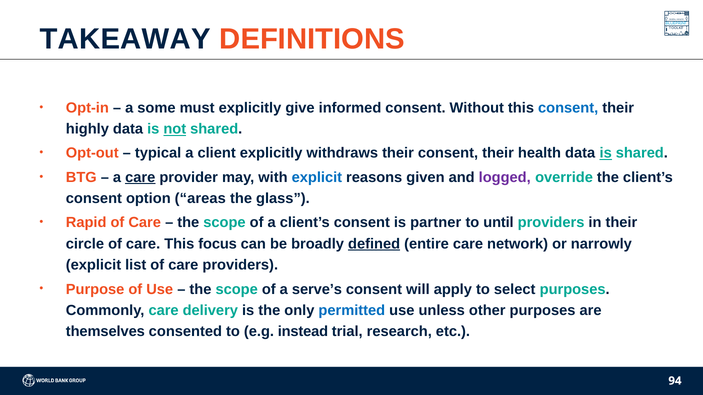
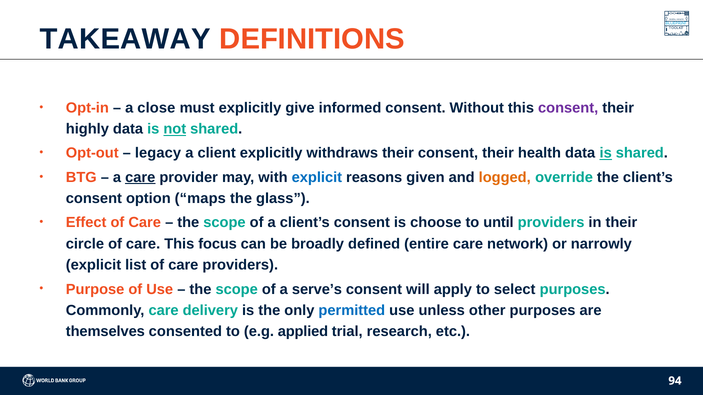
some: some -> close (156, 108)
consent colour: blue -> purple (568, 108)
typical: typical -> legacy (158, 153)
logged colour: purple -> orange (505, 177)
areas: areas -> maps (200, 199)
Rapid: Rapid -> Effect (86, 223)
partner: partner -> choose (436, 223)
defined underline: present -> none (374, 244)
instead: instead -> applied (303, 332)
